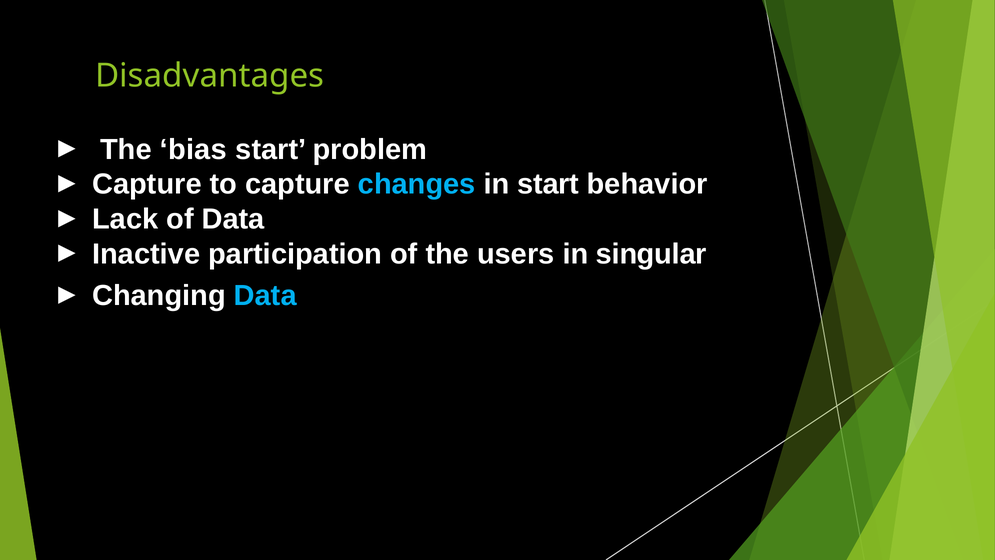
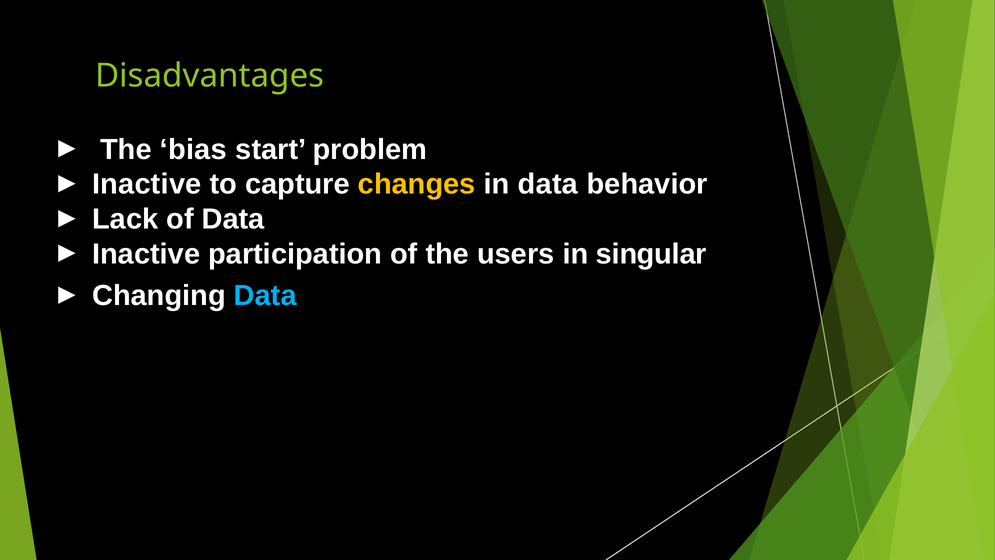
Capture: Capture -> Inactive (147, 184)
changes colour: light blue -> yellow (417, 184)
in start: start -> data (548, 184)
